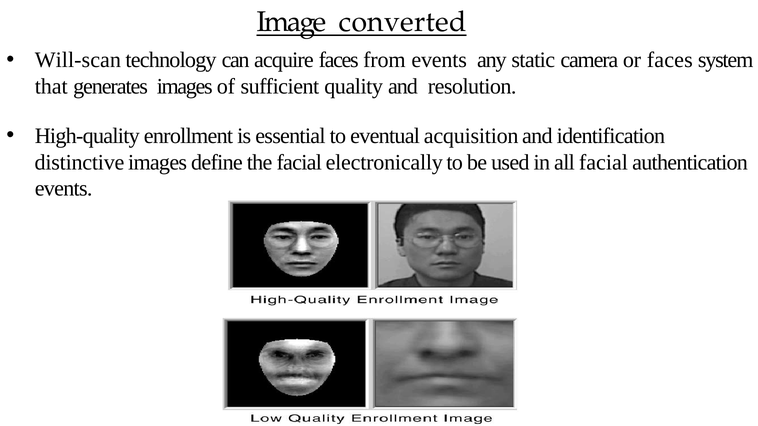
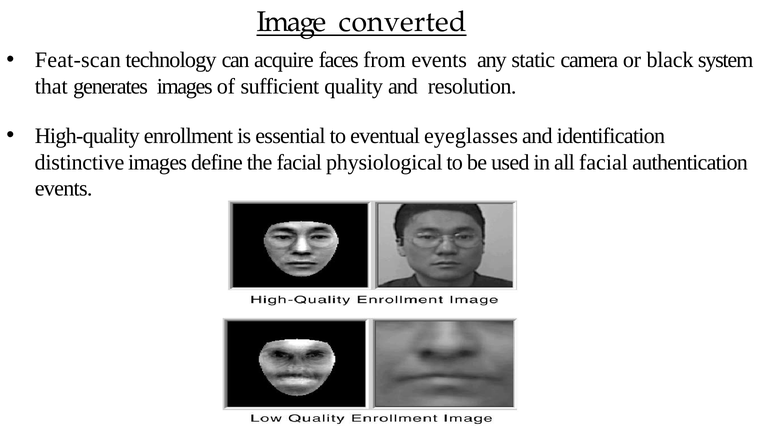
Will-scan: Will-scan -> Feat-scan (78, 60)
or faces: faces -> black (670, 60)
acquisition: acquisition -> eyeglasses (471, 136)
electronically: electronically -> physiological (384, 162)
